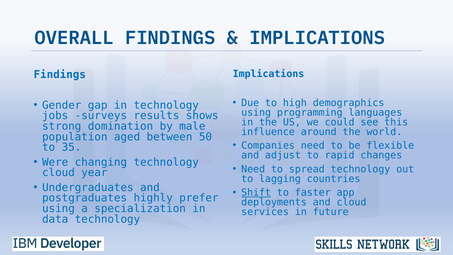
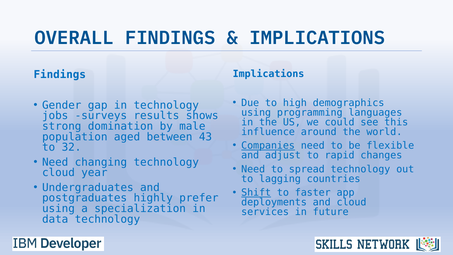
50: 50 -> 43 (205, 137)
Companies underline: none -> present (268, 146)
35: 35 -> 32 (71, 147)
Were: Were -> Need (55, 162)
